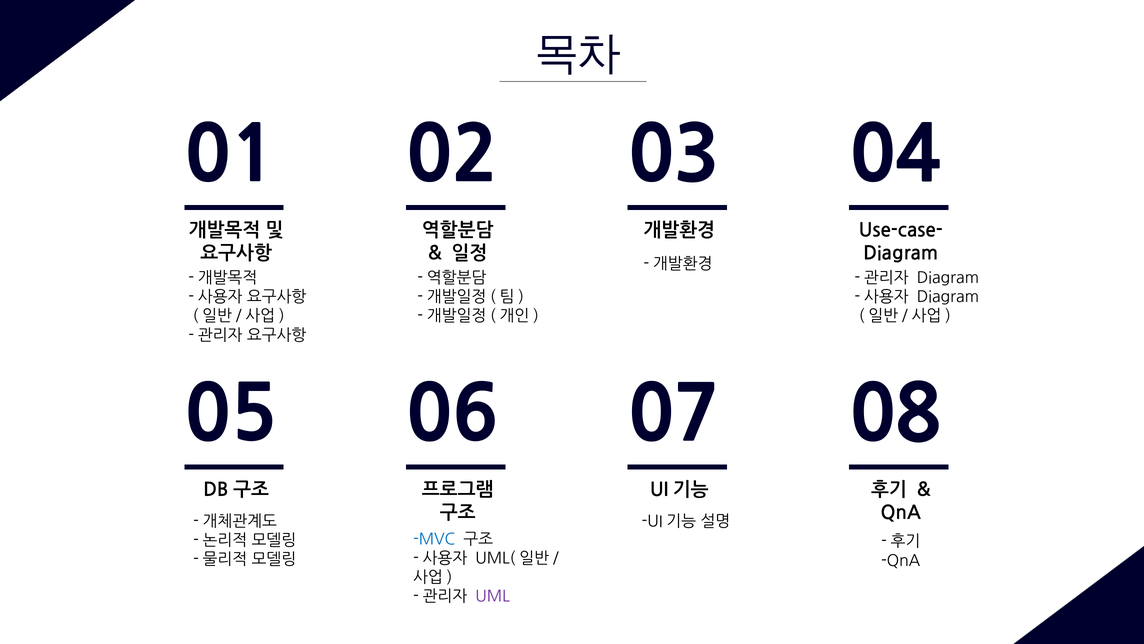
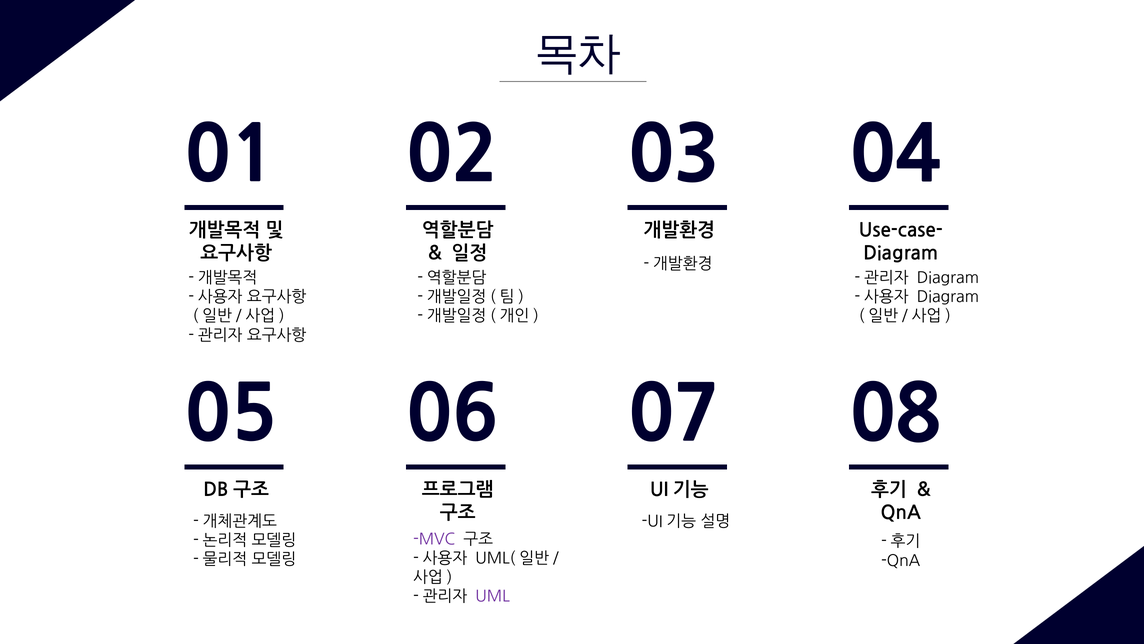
MVC colour: blue -> purple (434, 539)
